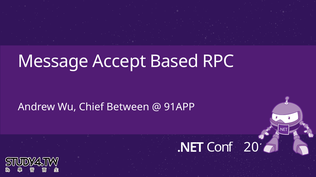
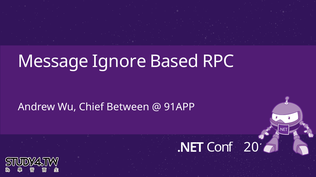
Accept: Accept -> Ignore (119, 62)
